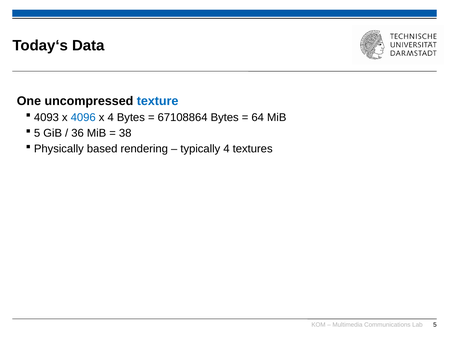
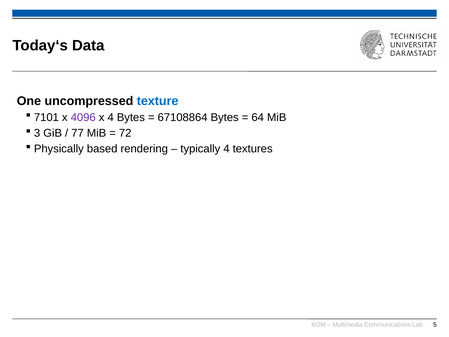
4093: 4093 -> 7101 (46, 117)
4096 colour: blue -> purple (83, 117)
5: 5 -> 3 (37, 133)
36: 36 -> 77 (78, 133)
38: 38 -> 72 (125, 133)
